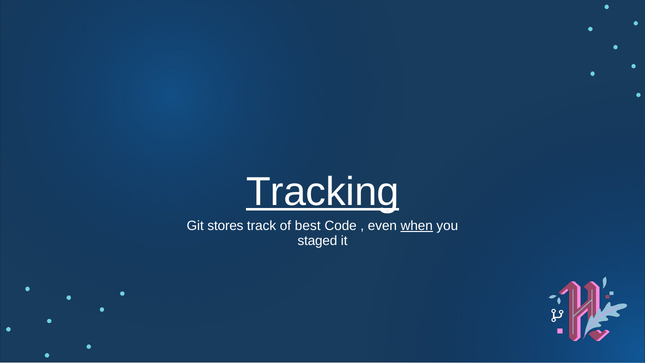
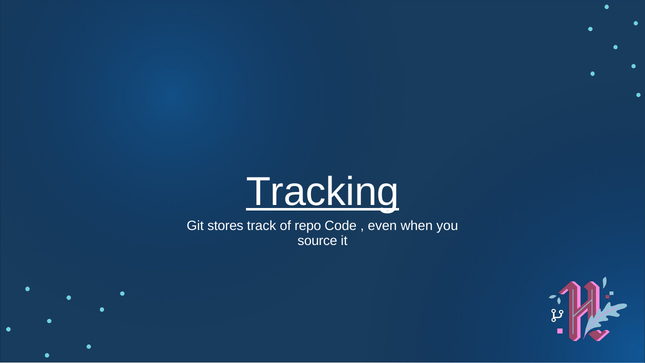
best: best -> repo (308, 226)
when underline: present -> none (417, 226)
staged: staged -> source (317, 241)
